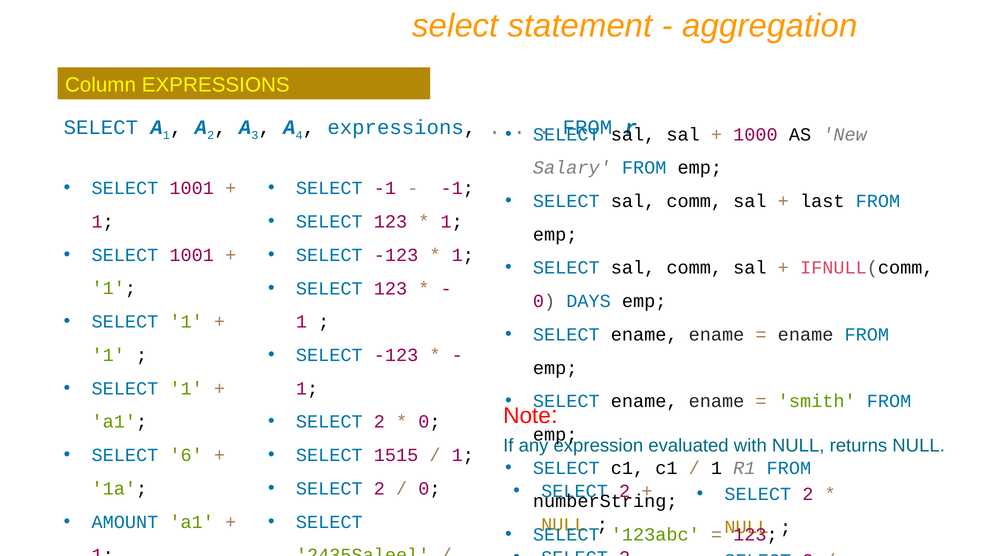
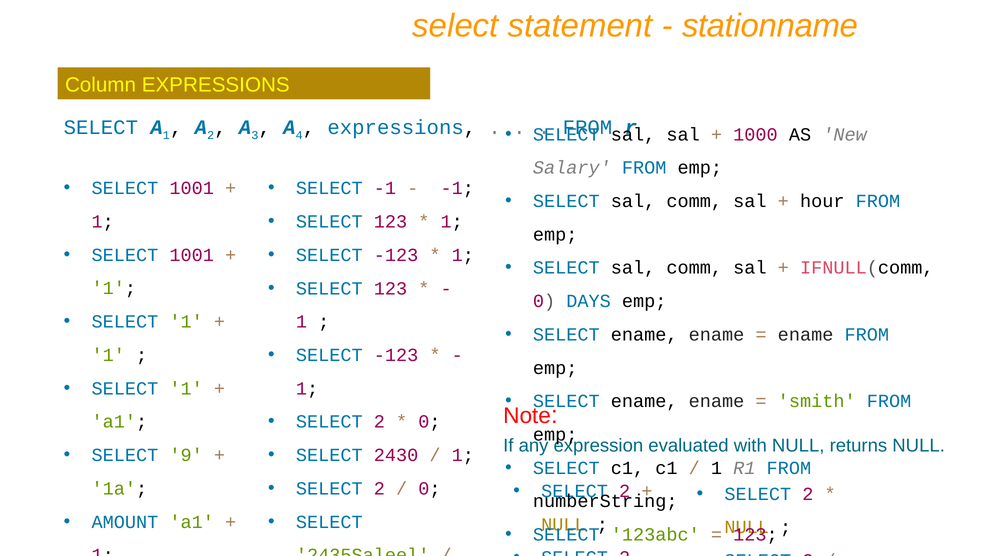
aggregation: aggregation -> stationname (770, 26)
last: last -> hour (822, 201)
6: 6 -> 9 (186, 455)
1515: 1515 -> 2430 (396, 455)
